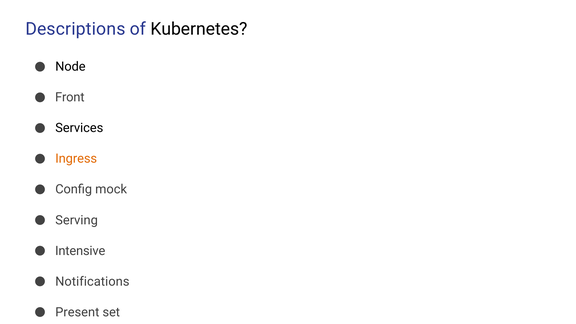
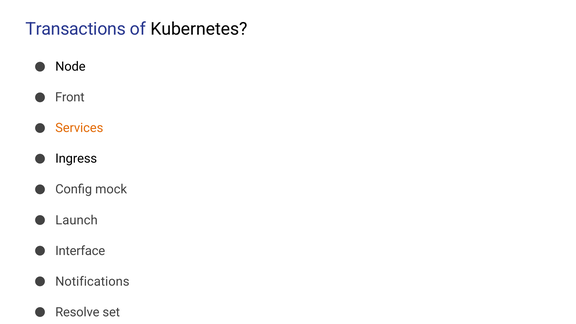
Descriptions: Descriptions -> Transactions (76, 29)
Services colour: black -> orange (79, 128)
Ingress colour: orange -> black (76, 159)
Serving: Serving -> Launch (77, 220)
Intensive: Intensive -> Interface (80, 251)
Present: Present -> Resolve (77, 312)
